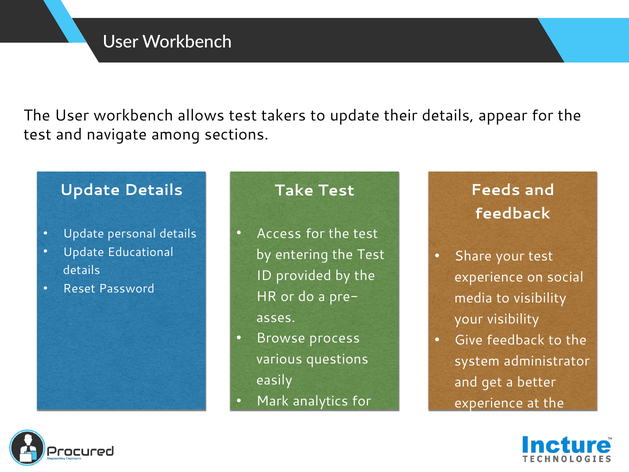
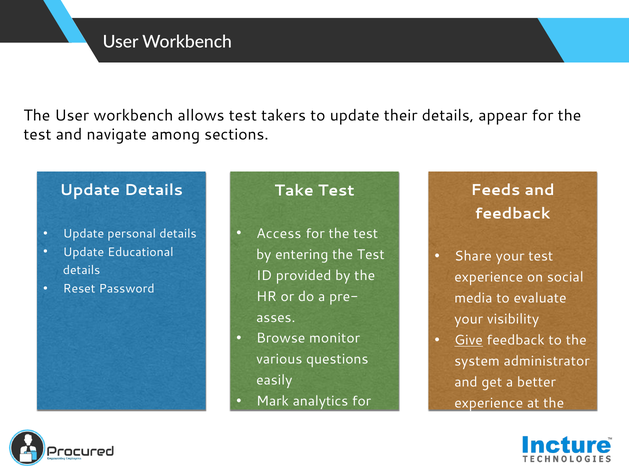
to visibility: visibility -> evaluate (540, 298)
process: process -> monitor (335, 338)
Give underline: none -> present (469, 340)
